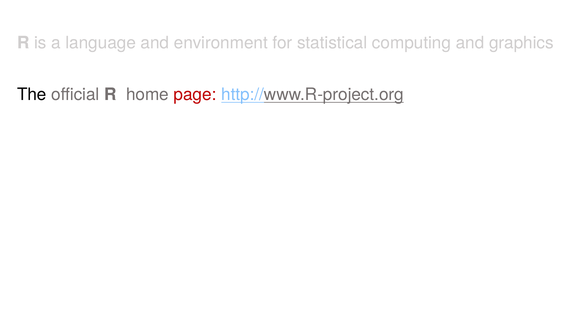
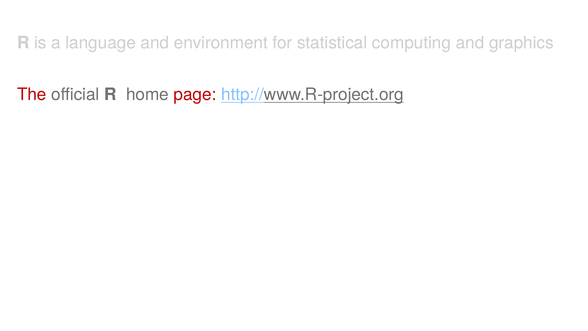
The colour: black -> red (32, 94)
